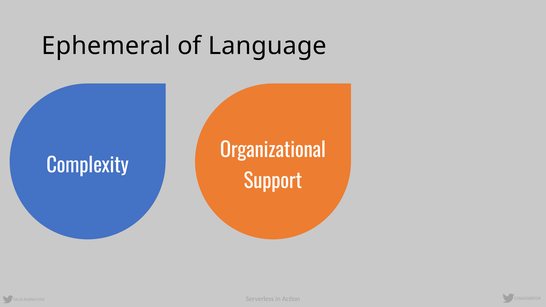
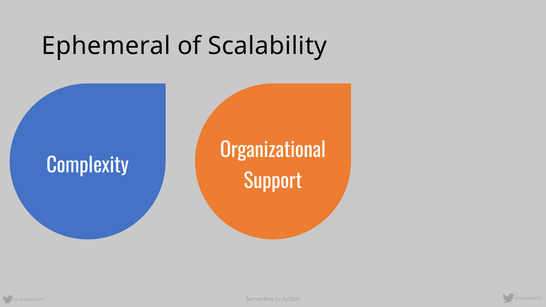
Language: Language -> Scalability (267, 46)
